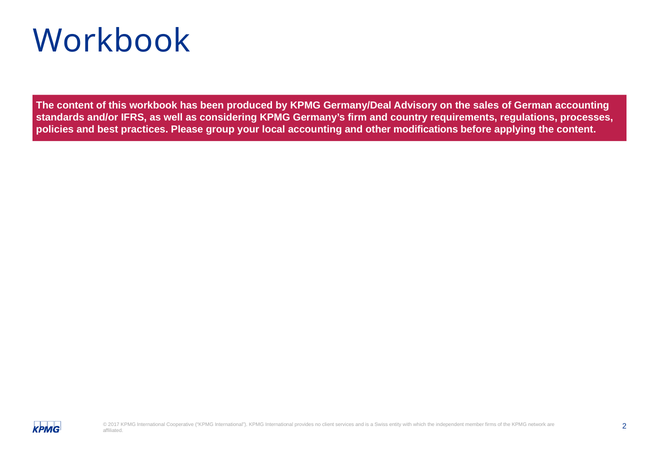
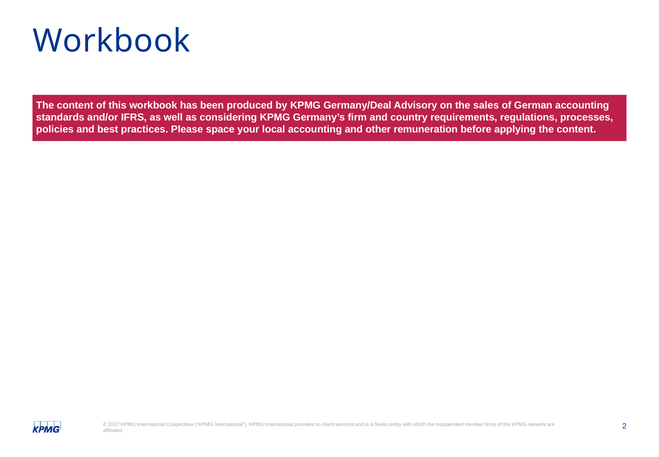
group: group -> space (220, 129)
modifications: modifications -> remuneration (426, 129)
